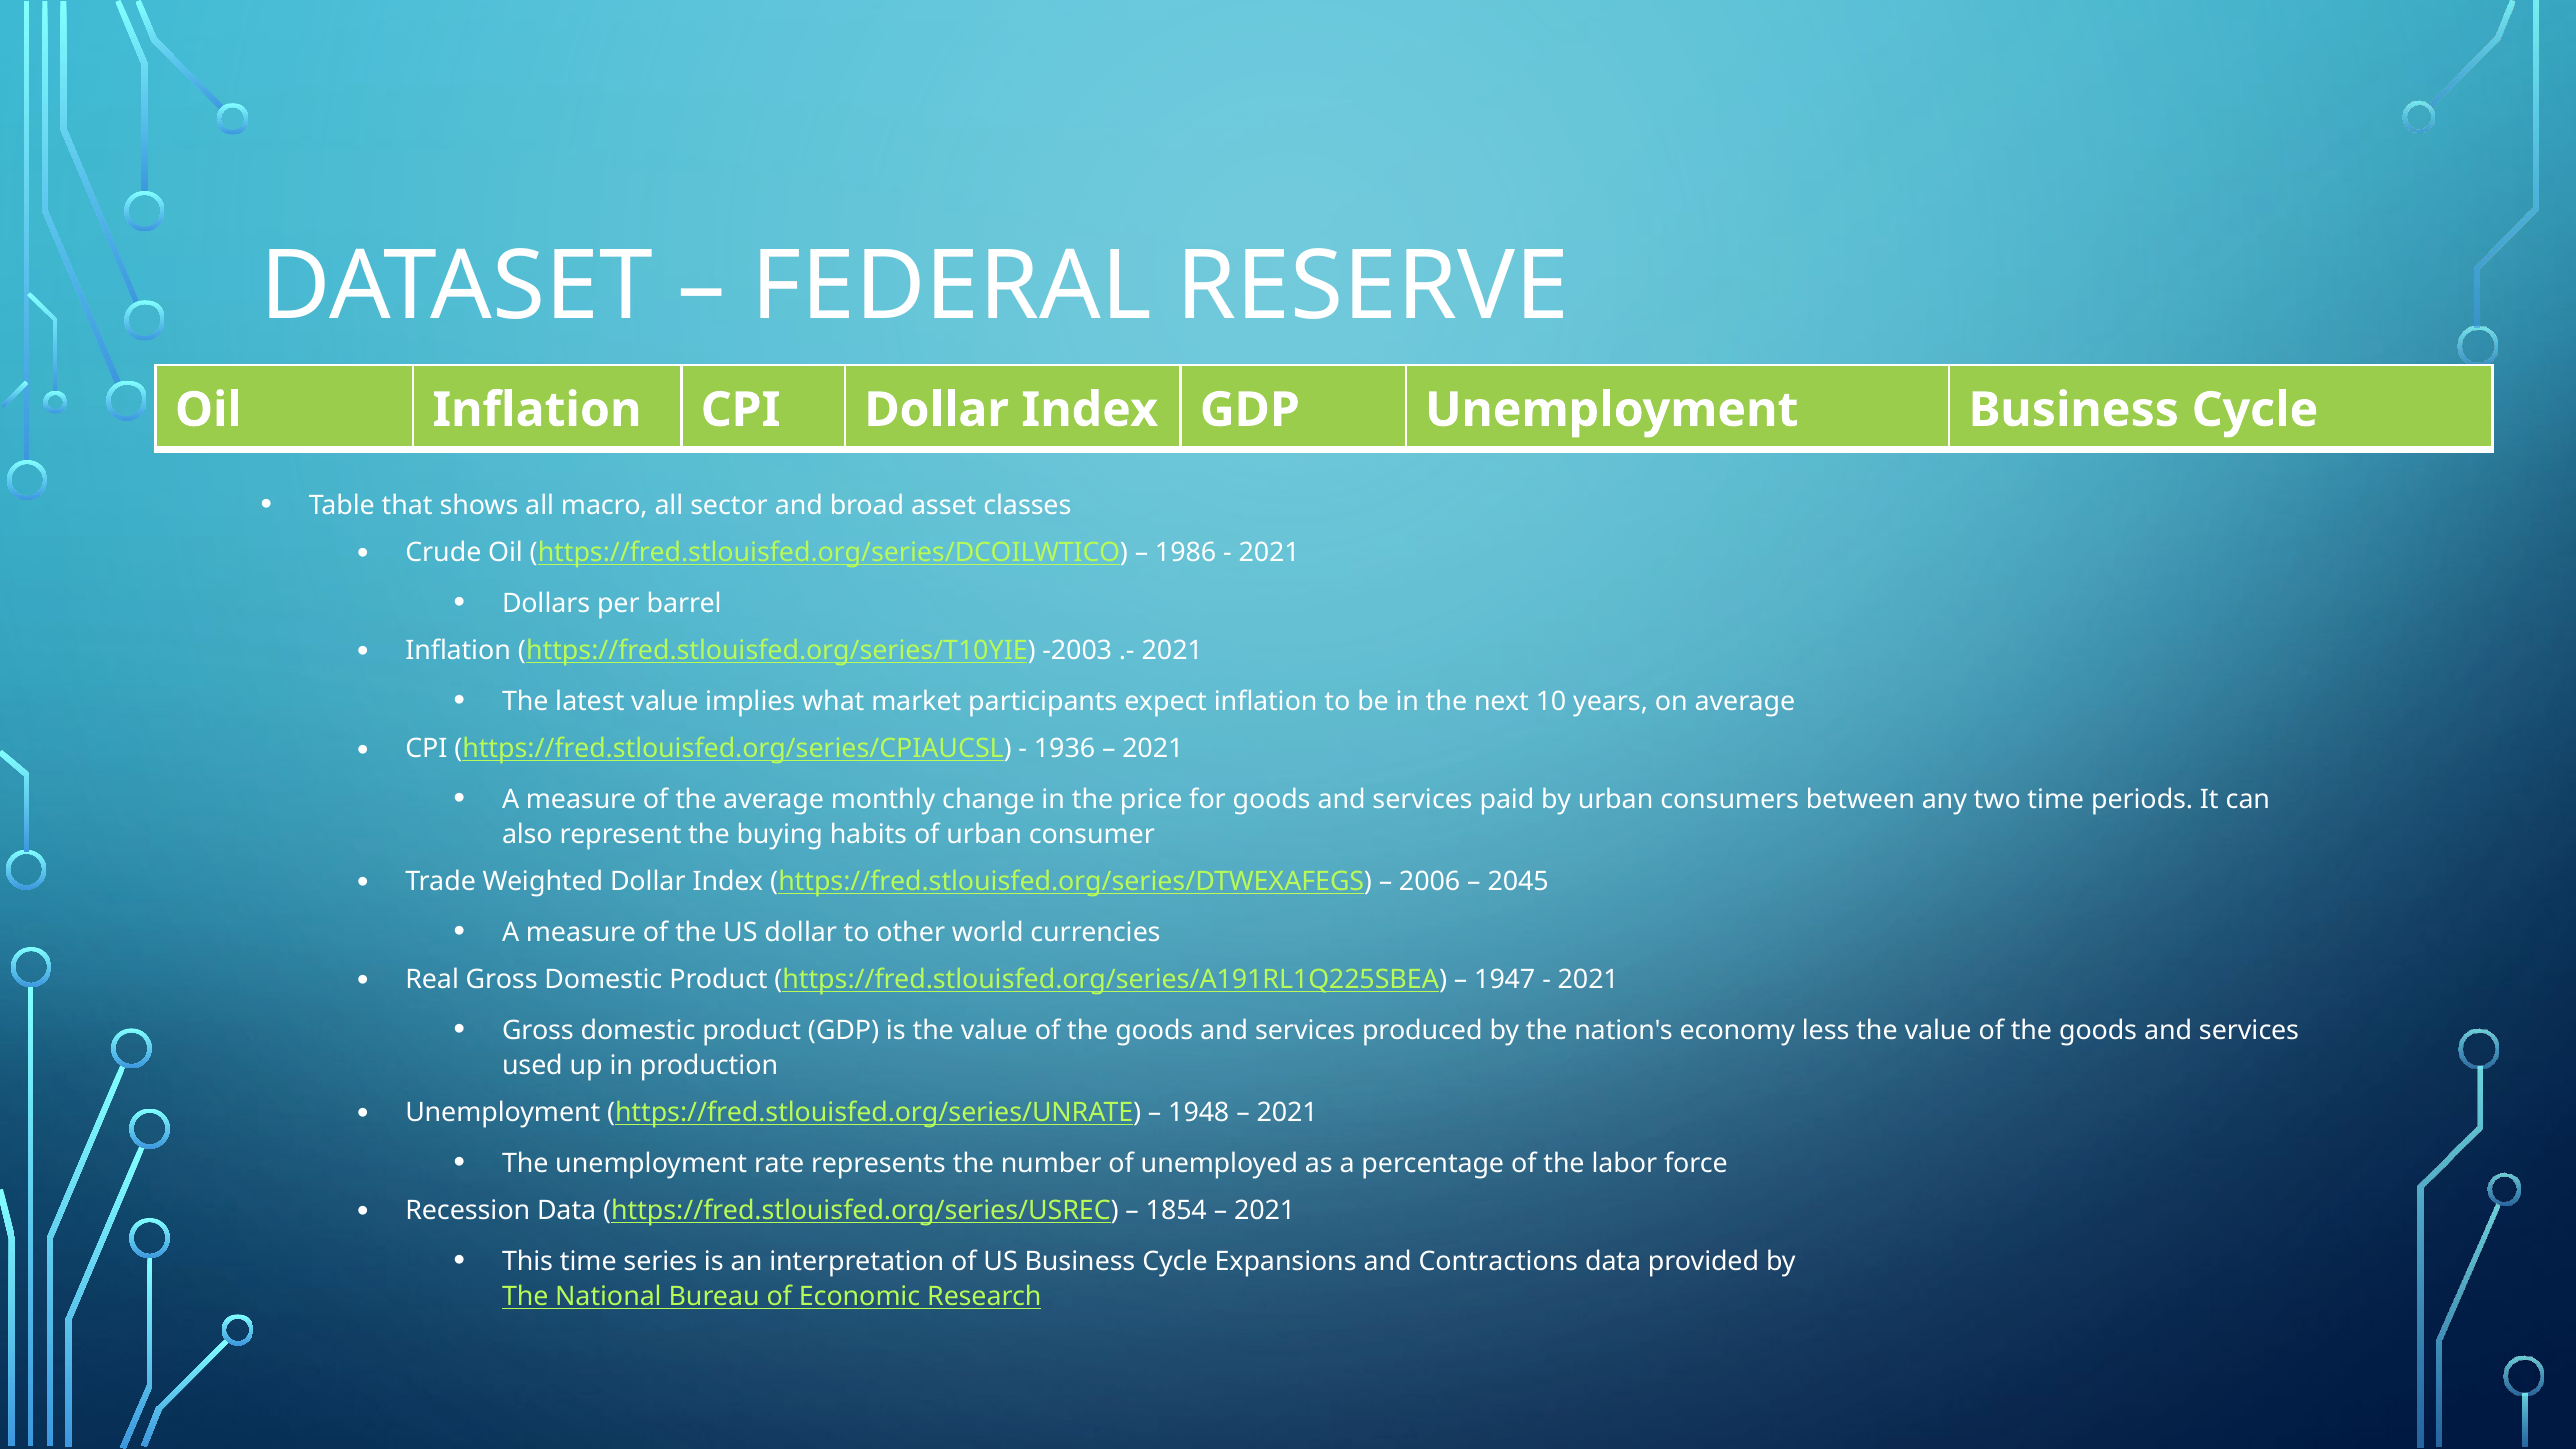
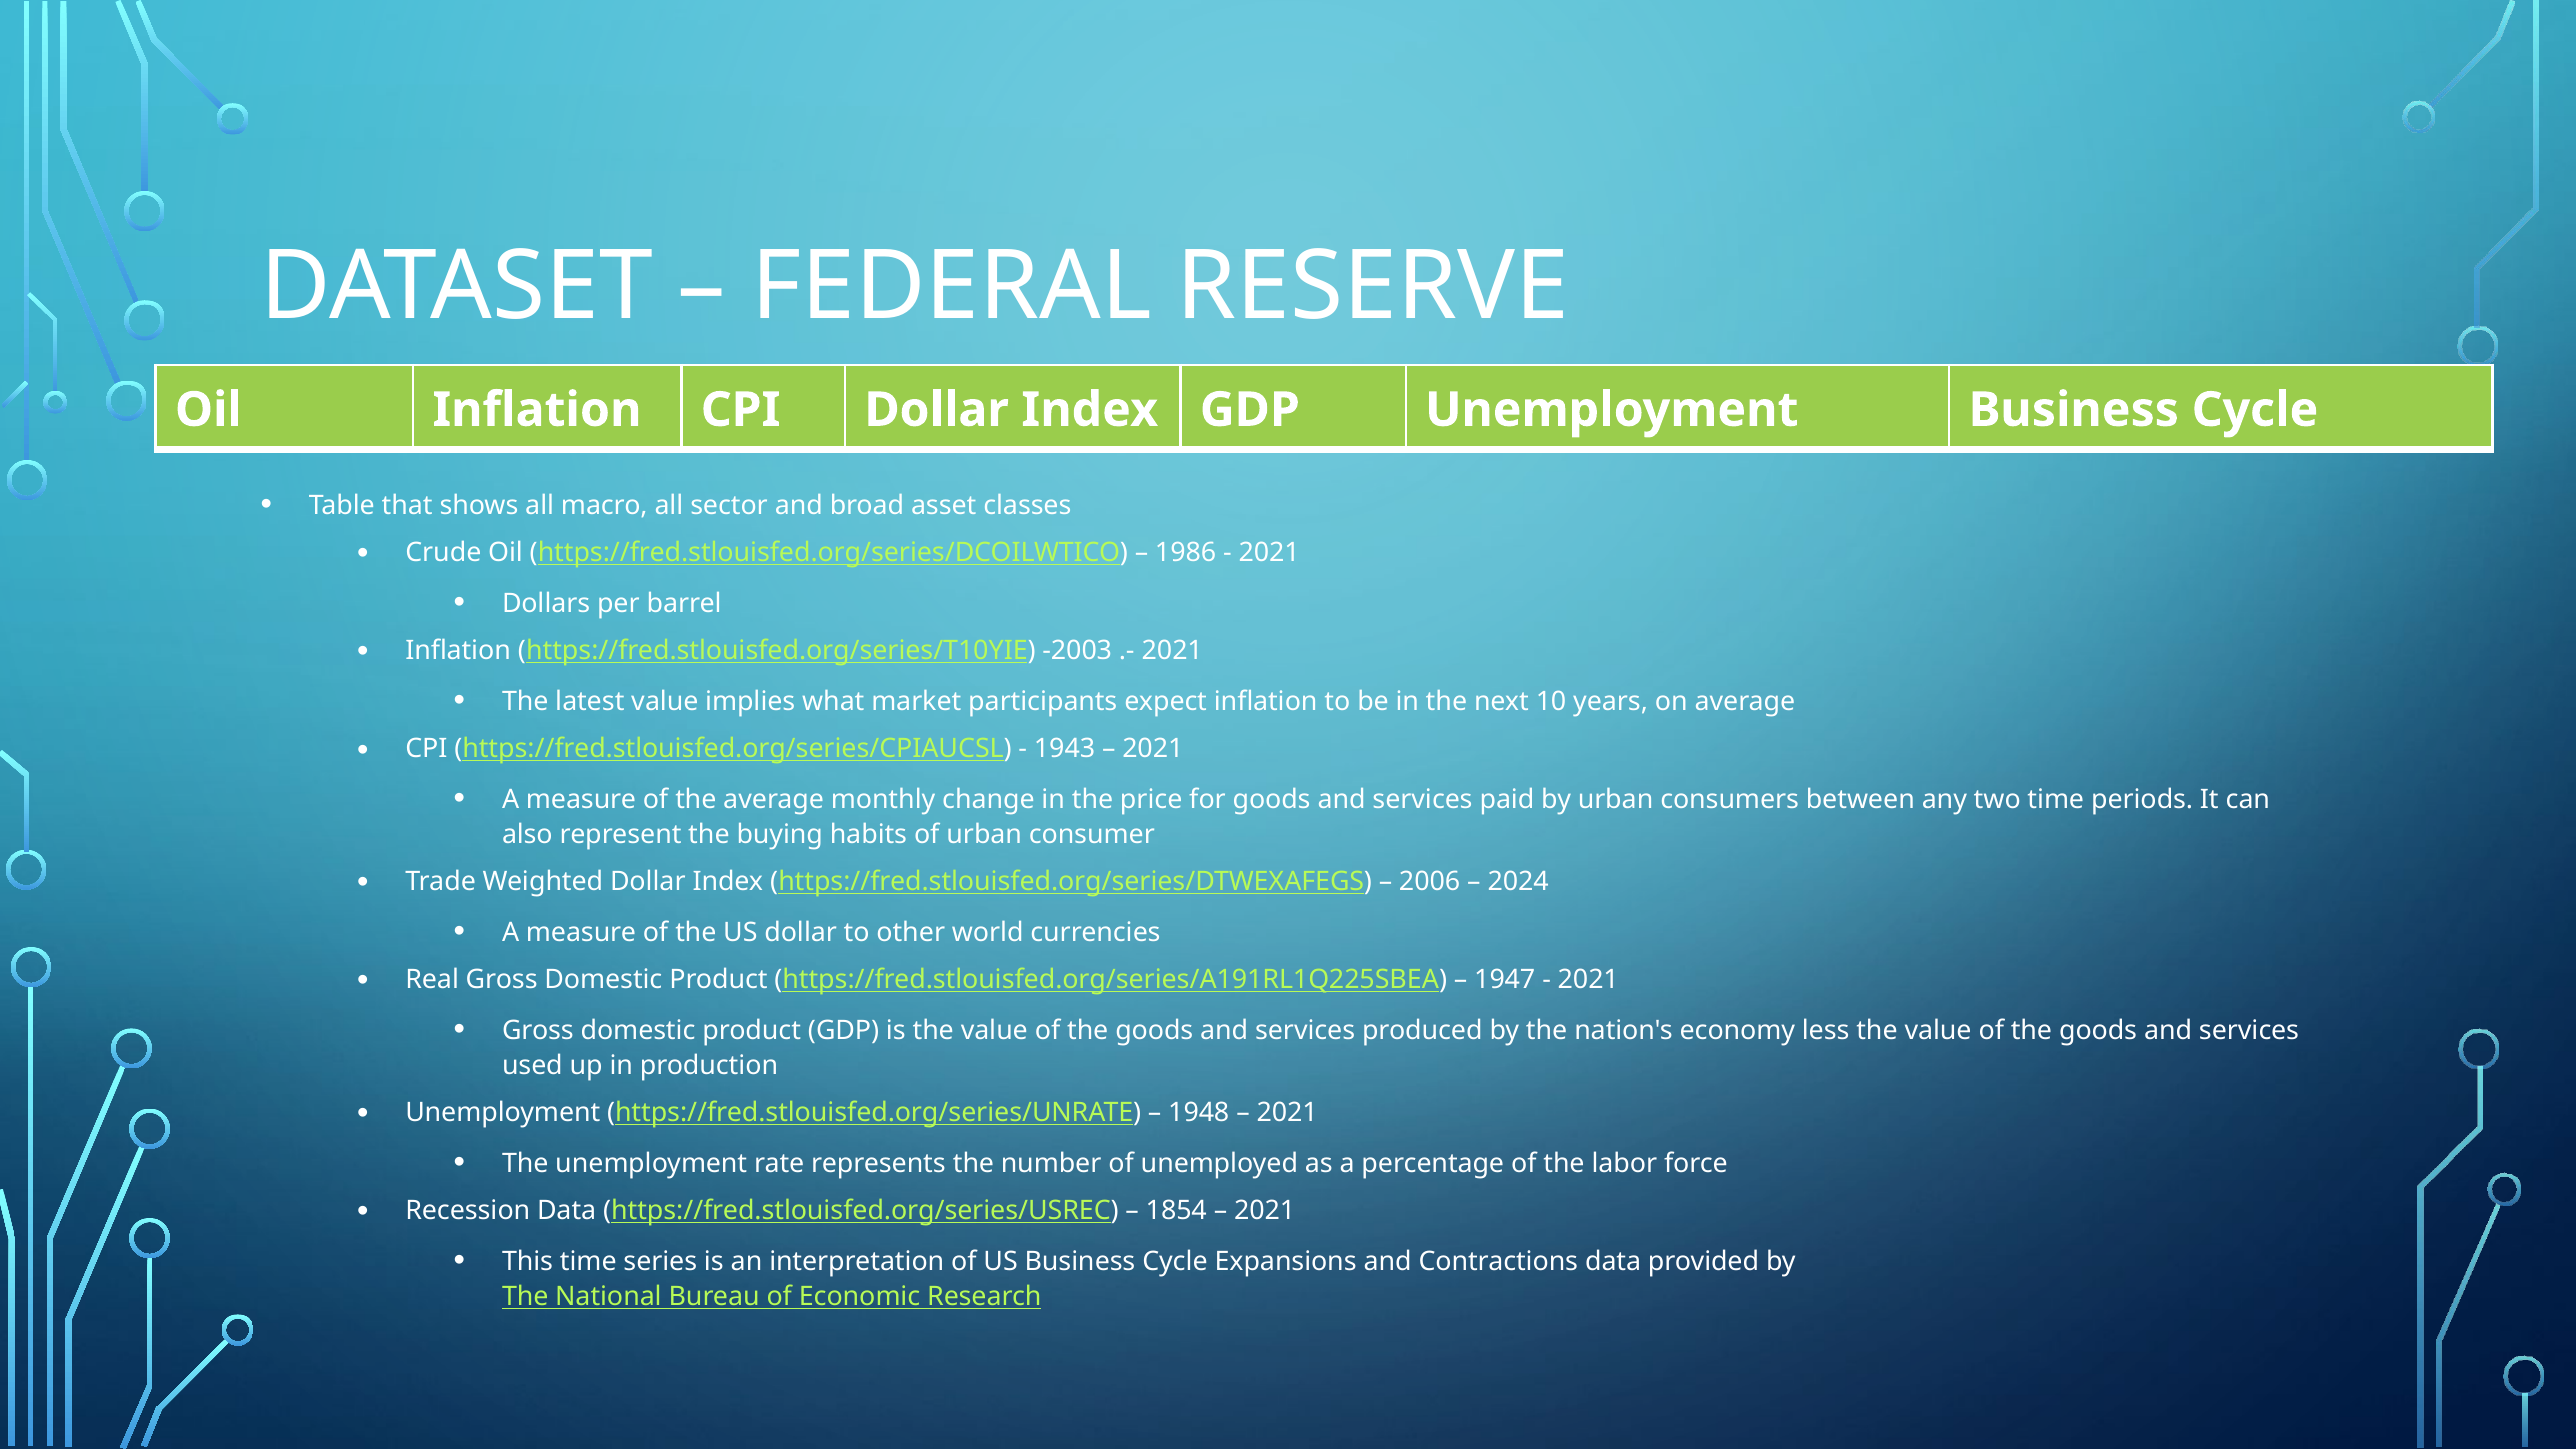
1936: 1936 -> 1943 (1065, 749)
2045: 2045 -> 2024 (1518, 882)
